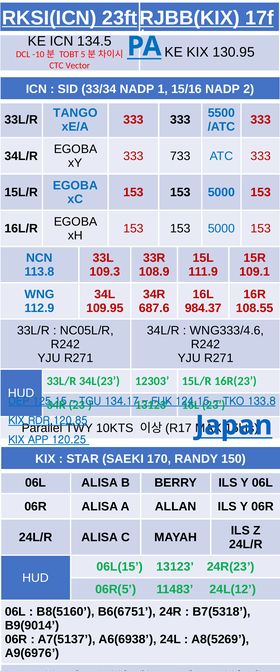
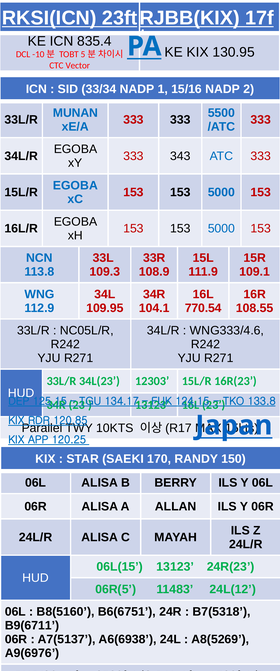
134.5: 134.5 -> 835.4 (94, 41)
TANGO: TANGO -> MUNAN (75, 113)
733: 733 -> 343 (180, 156)
687.6: 687.6 -> 104.1 (154, 308)
984.37: 984.37 -> 770.54 (203, 308)
B9(9014: B9(9014 -> B9(6711 (32, 624)
